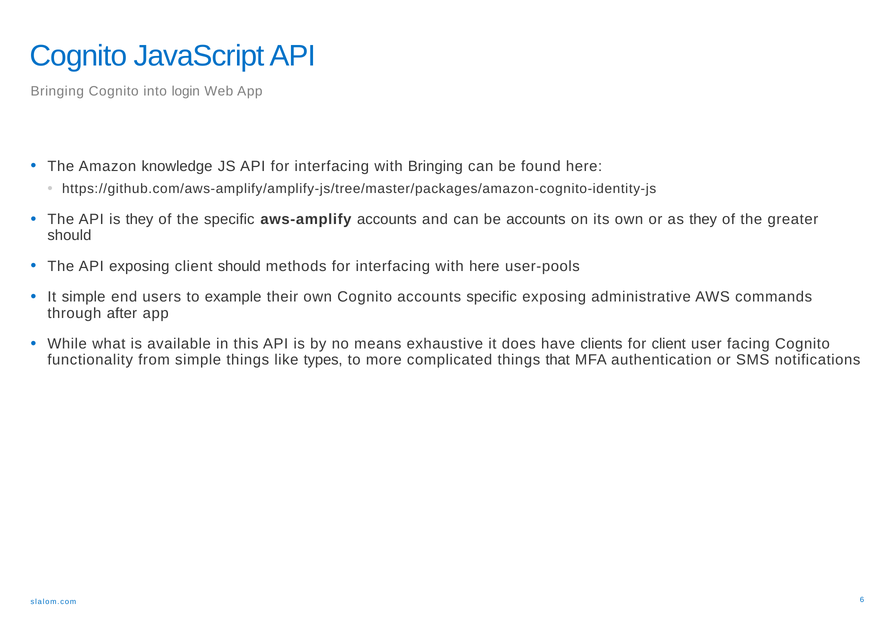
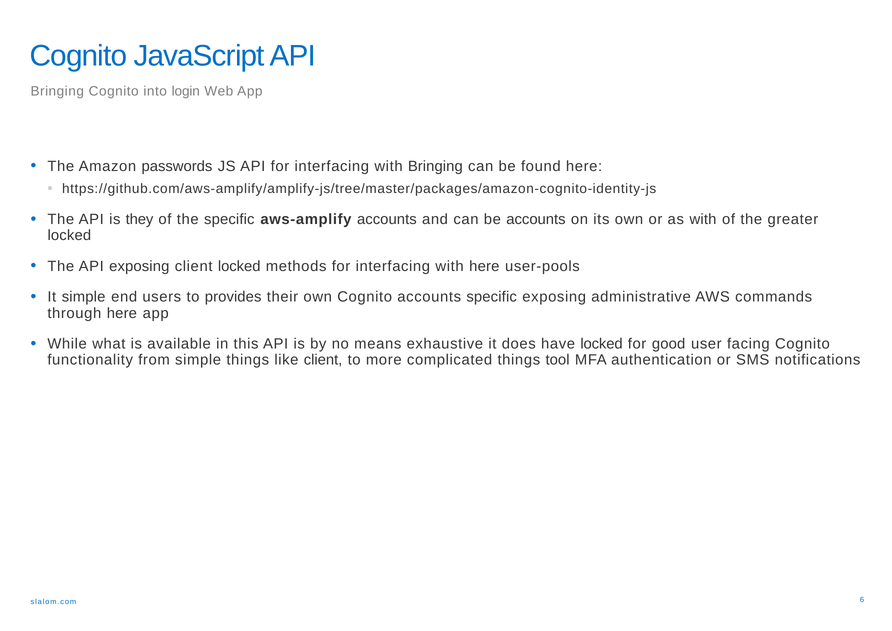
knowledge: knowledge -> passwords (177, 166)
as they: they -> with (703, 219)
should: should -> locked (69, 235)
client should: should -> locked (239, 266)
example: example -> provides (233, 297)
through after: after -> here (122, 313)
have clients: clients -> locked (602, 344)
for client: client -> good (669, 344)
like types: types -> client (323, 360)
that: that -> tool (558, 360)
